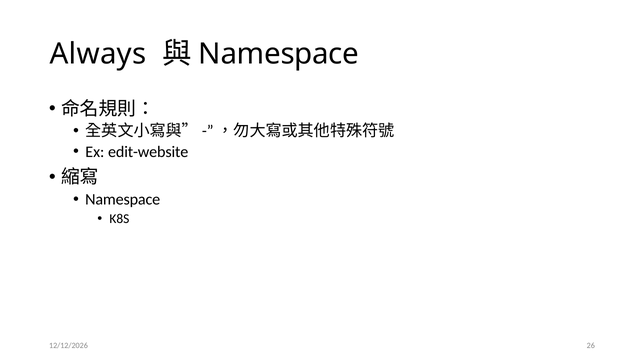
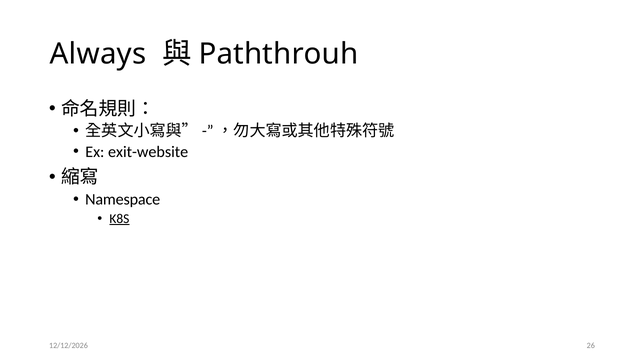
Namespace: Namespace -> Paththrouh (279, 54)
edit-website: edit-website -> exit-website (148, 152)
K8S underline: none -> present (119, 219)
